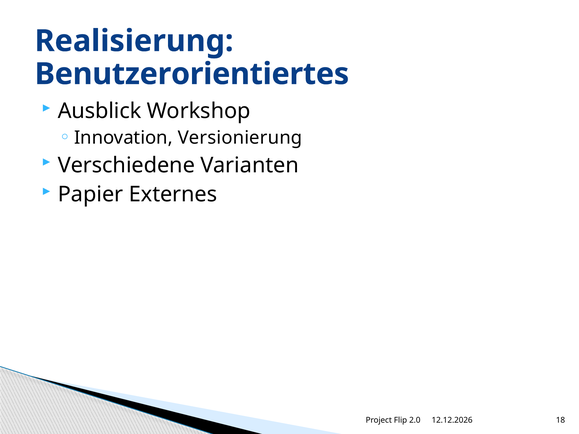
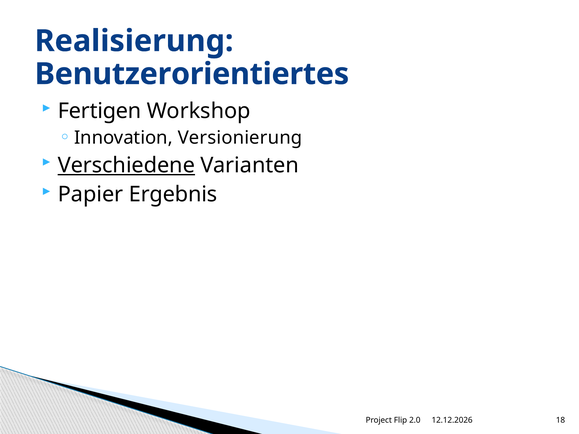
Ausblick: Ausblick -> Fertigen (100, 111)
Verschiedene underline: none -> present (126, 165)
Externes: Externes -> Ergebnis (173, 195)
